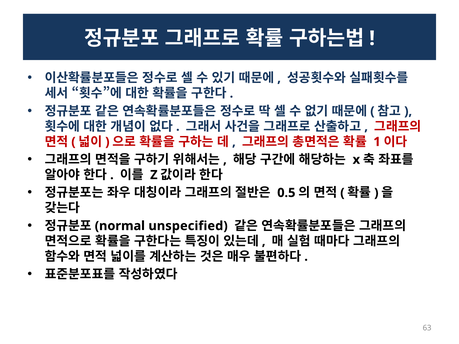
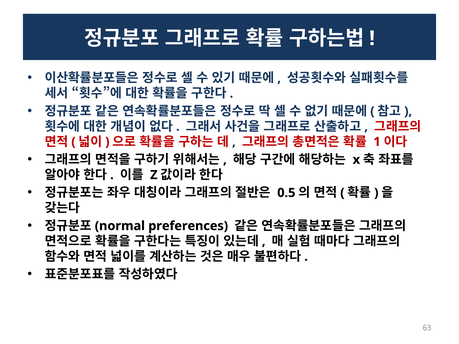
unspecified: unspecified -> preferences (188, 226)
